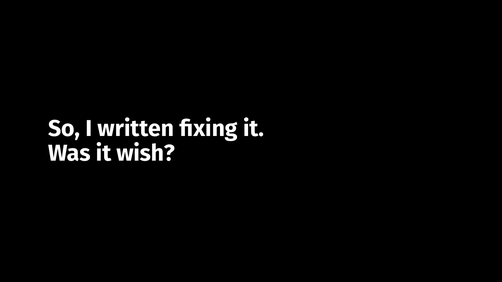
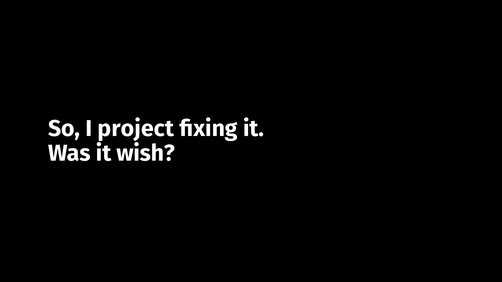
written: written -> project (136, 129)
